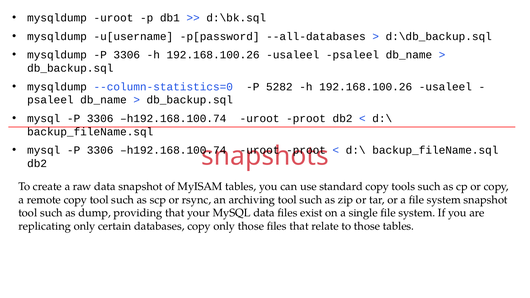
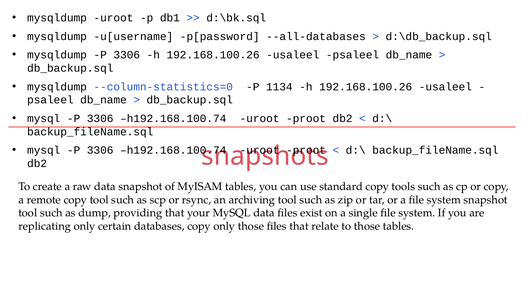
5282: 5282 -> 1134 (279, 87)
